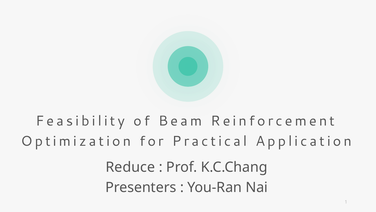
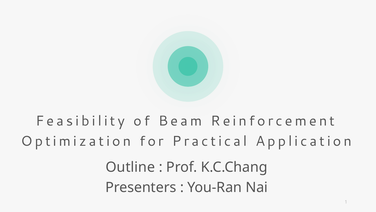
Reduce: Reduce -> Outline (130, 167)
